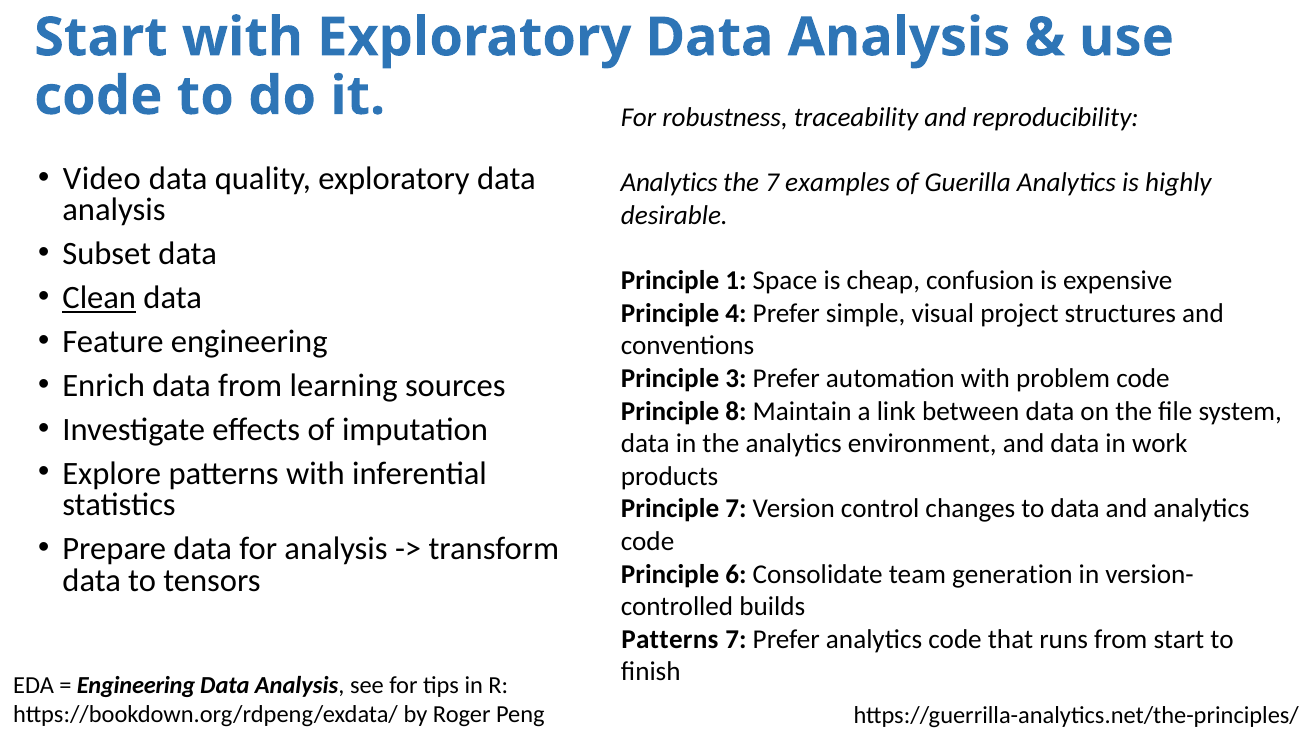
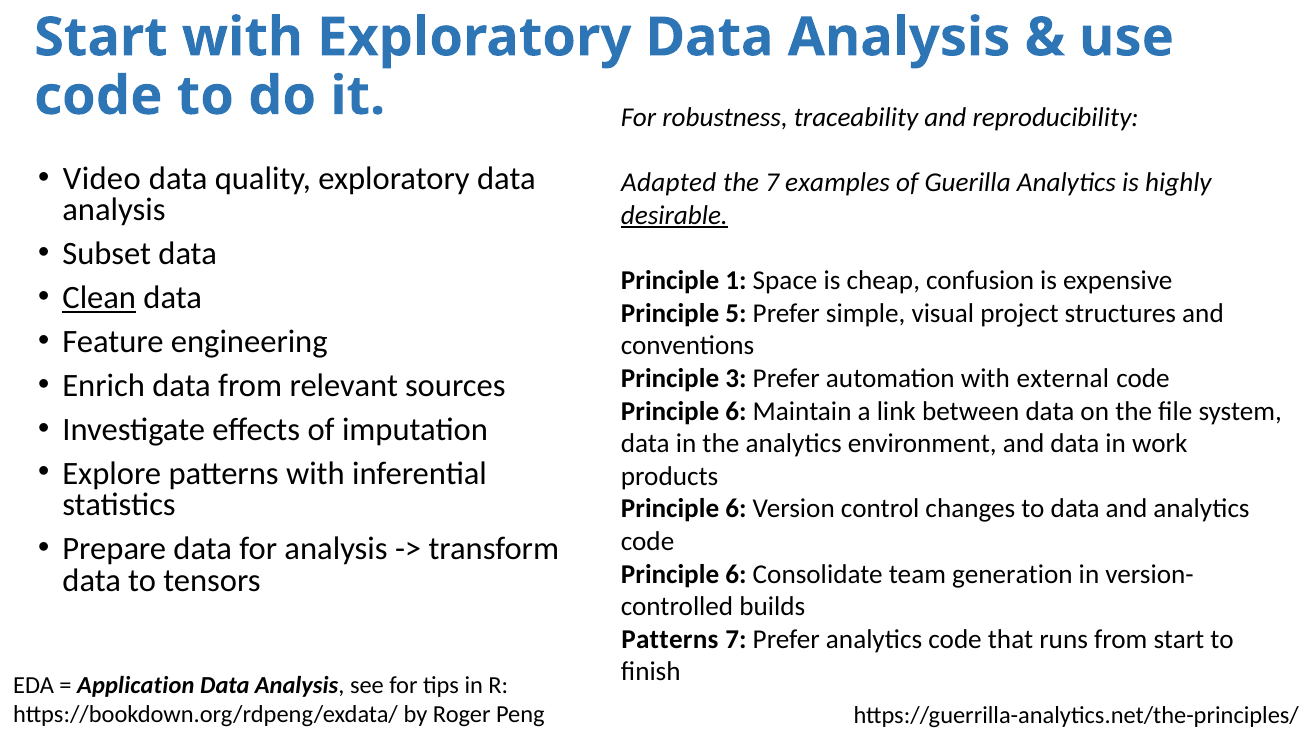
Analytics: Analytics -> Adapted (669, 183)
desirable underline: none -> present (674, 216)
4: 4 -> 5 (736, 313)
problem: problem -> external (1063, 378)
learning: learning -> relevant (344, 386)
8: 8 -> 6 (736, 411)
7: 7 -> 6 (736, 509)
Engineering: Engineering -> Application (136, 685)
